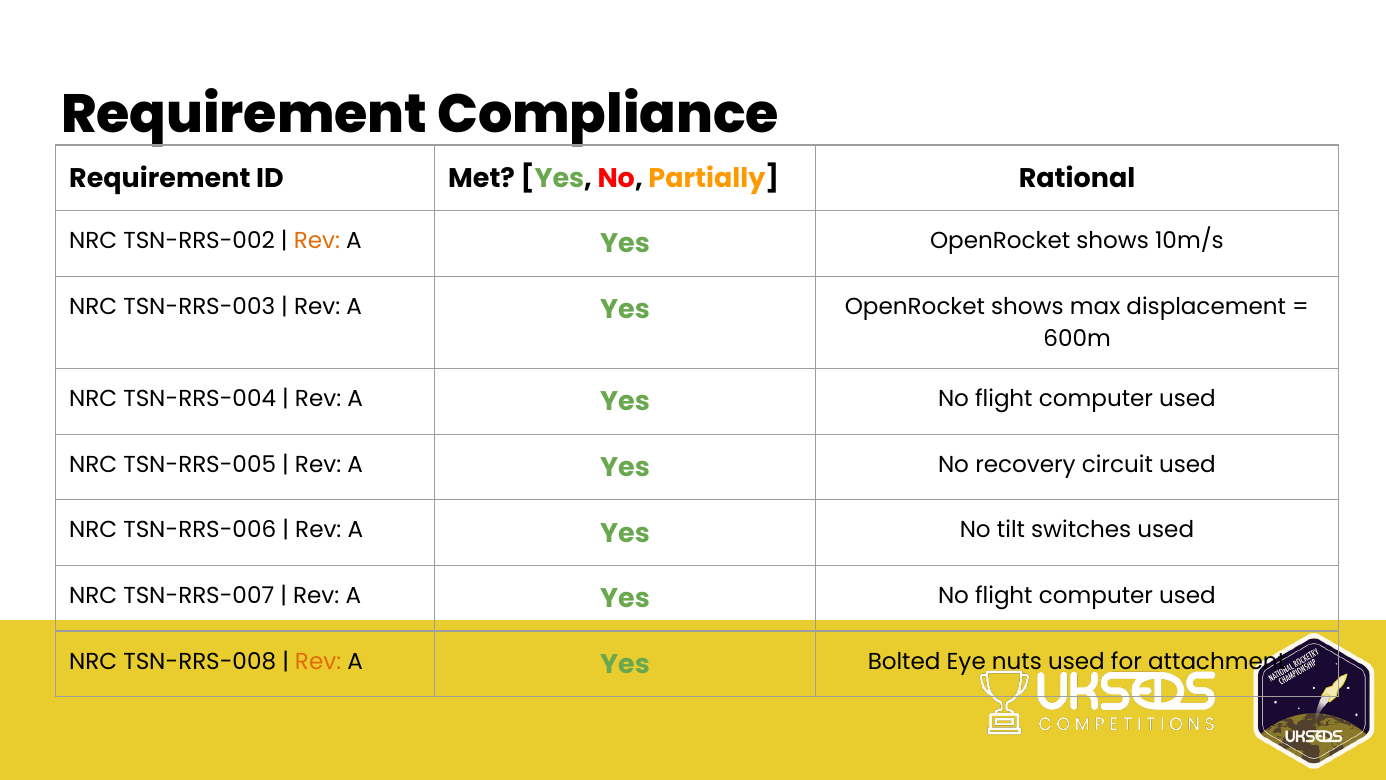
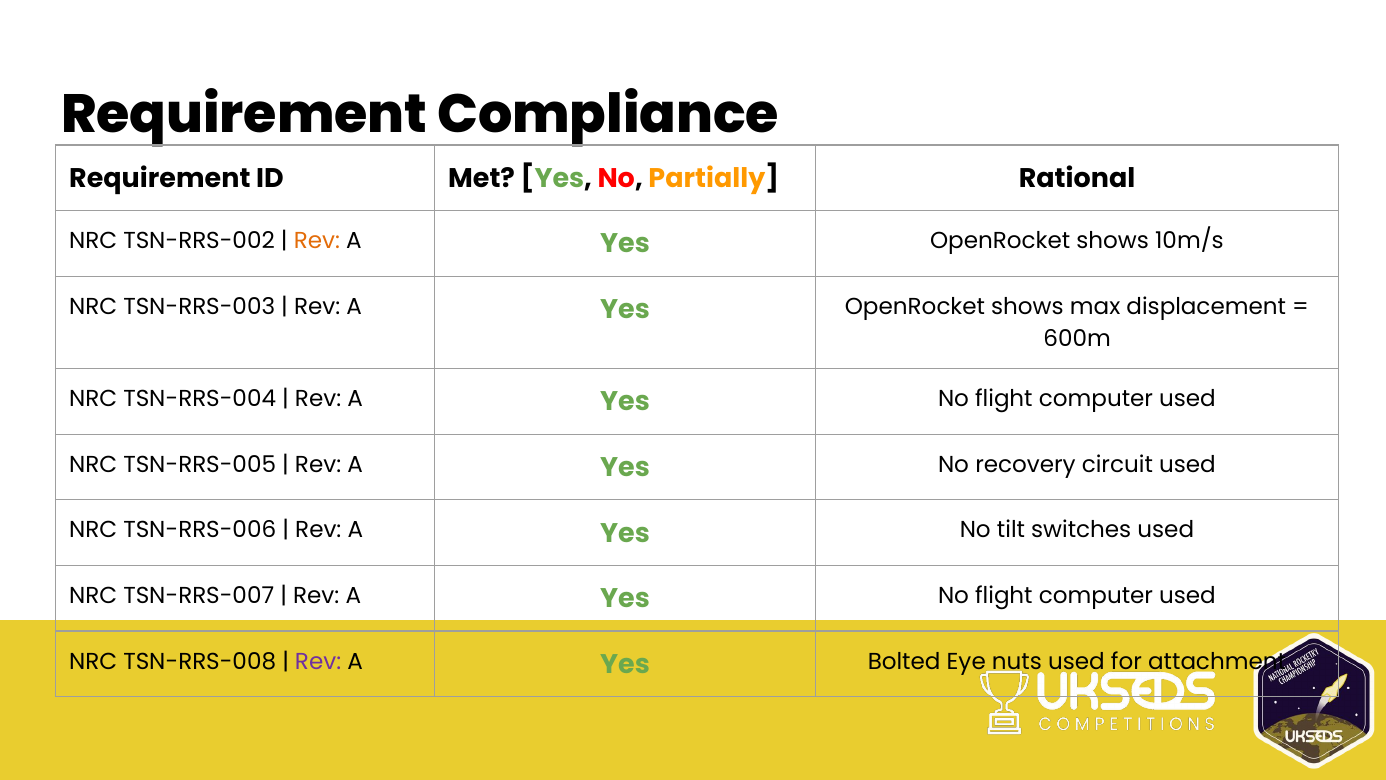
Rev colour: orange -> purple (318, 661)
